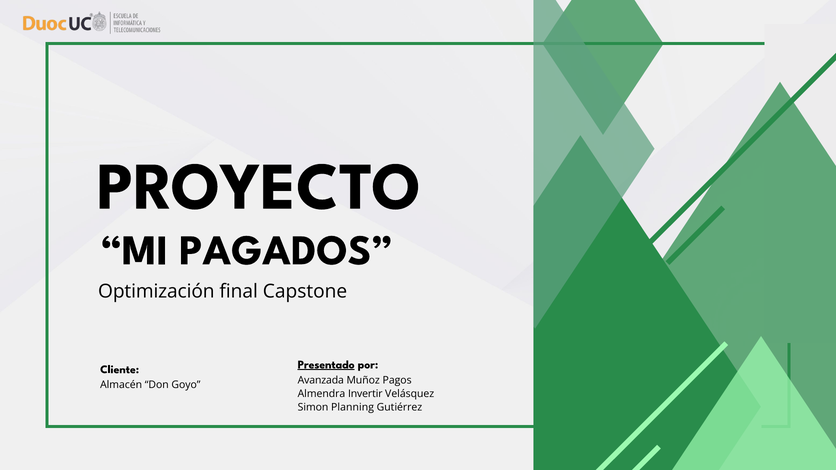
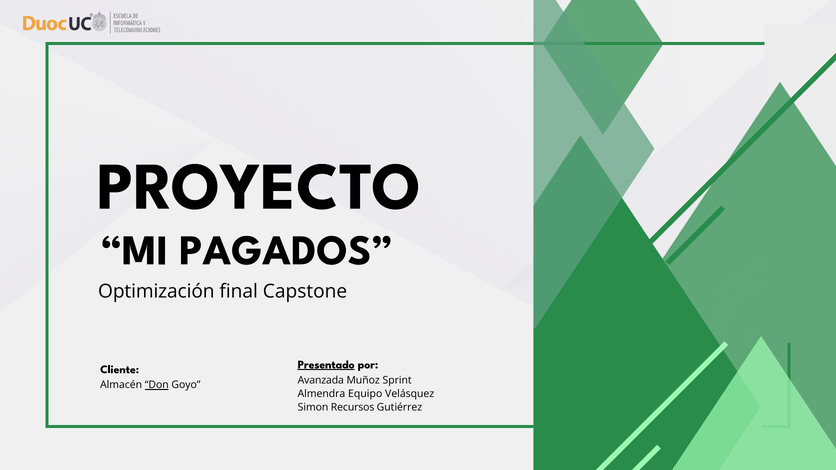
Pagos: Pagos -> Sprint (397, 380)
Don underline: none -> present (157, 385)
Invertir: Invertir -> Equipo (365, 394)
Planning: Planning -> Recursos (353, 408)
